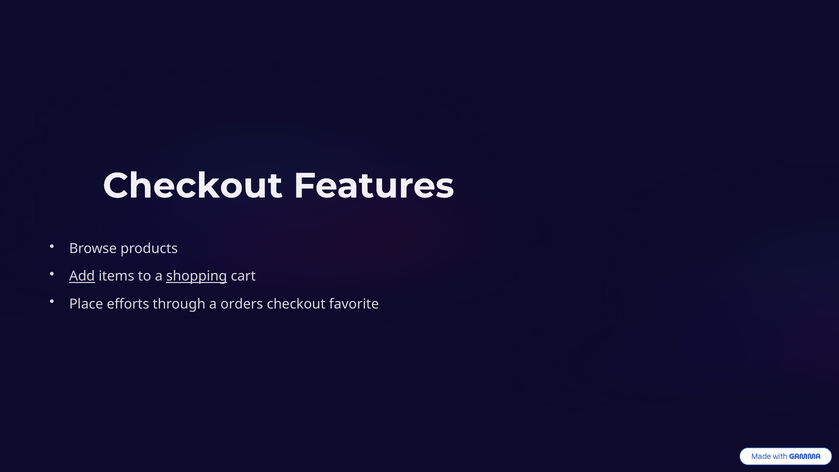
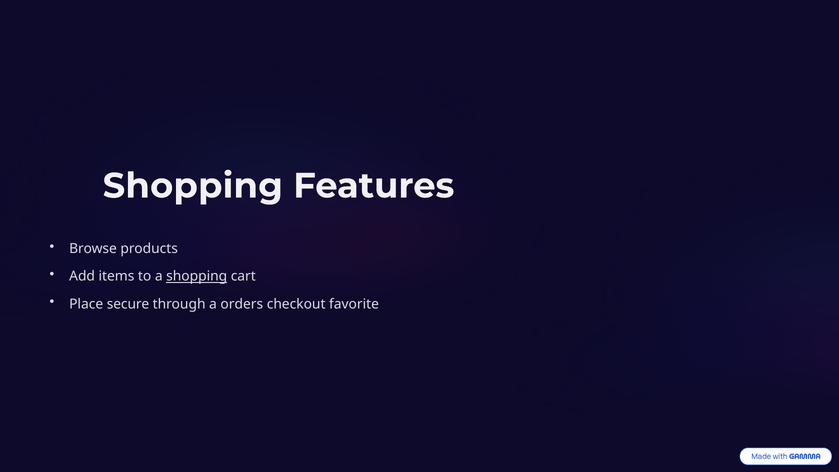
Checkout: Checkout -> Shopping (193, 186)
Add underline: present -> none (82, 276)
efforts: efforts -> secure (128, 304)
